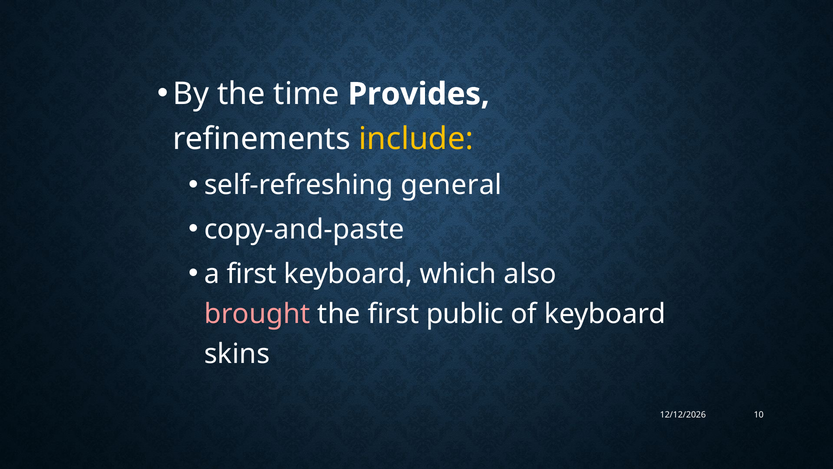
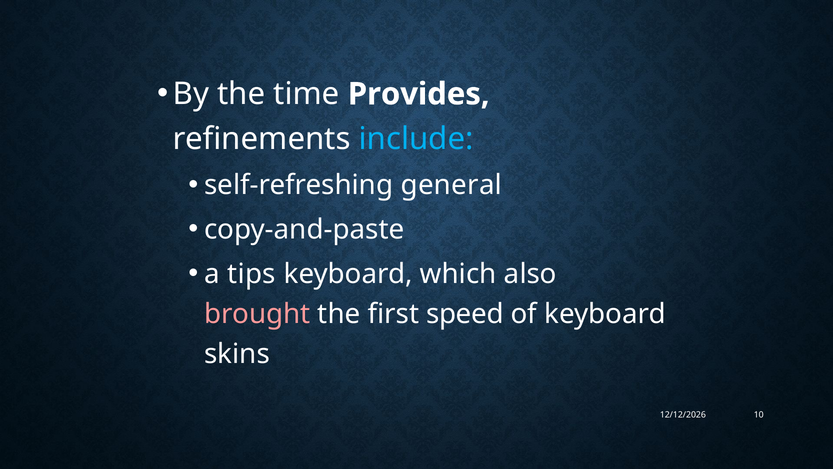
include colour: yellow -> light blue (416, 139)
a first: first -> tips (252, 274)
public: public -> speed (465, 314)
